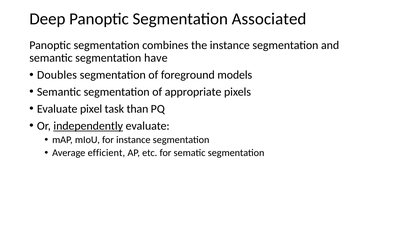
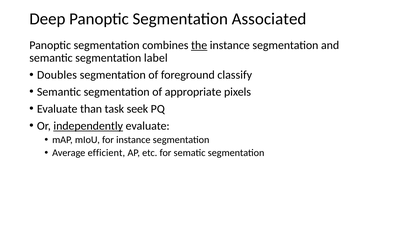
the underline: none -> present (199, 45)
have: have -> label (156, 58)
models: models -> classify (235, 75)
pixel: pixel -> than (91, 109)
than: than -> seek (137, 109)
